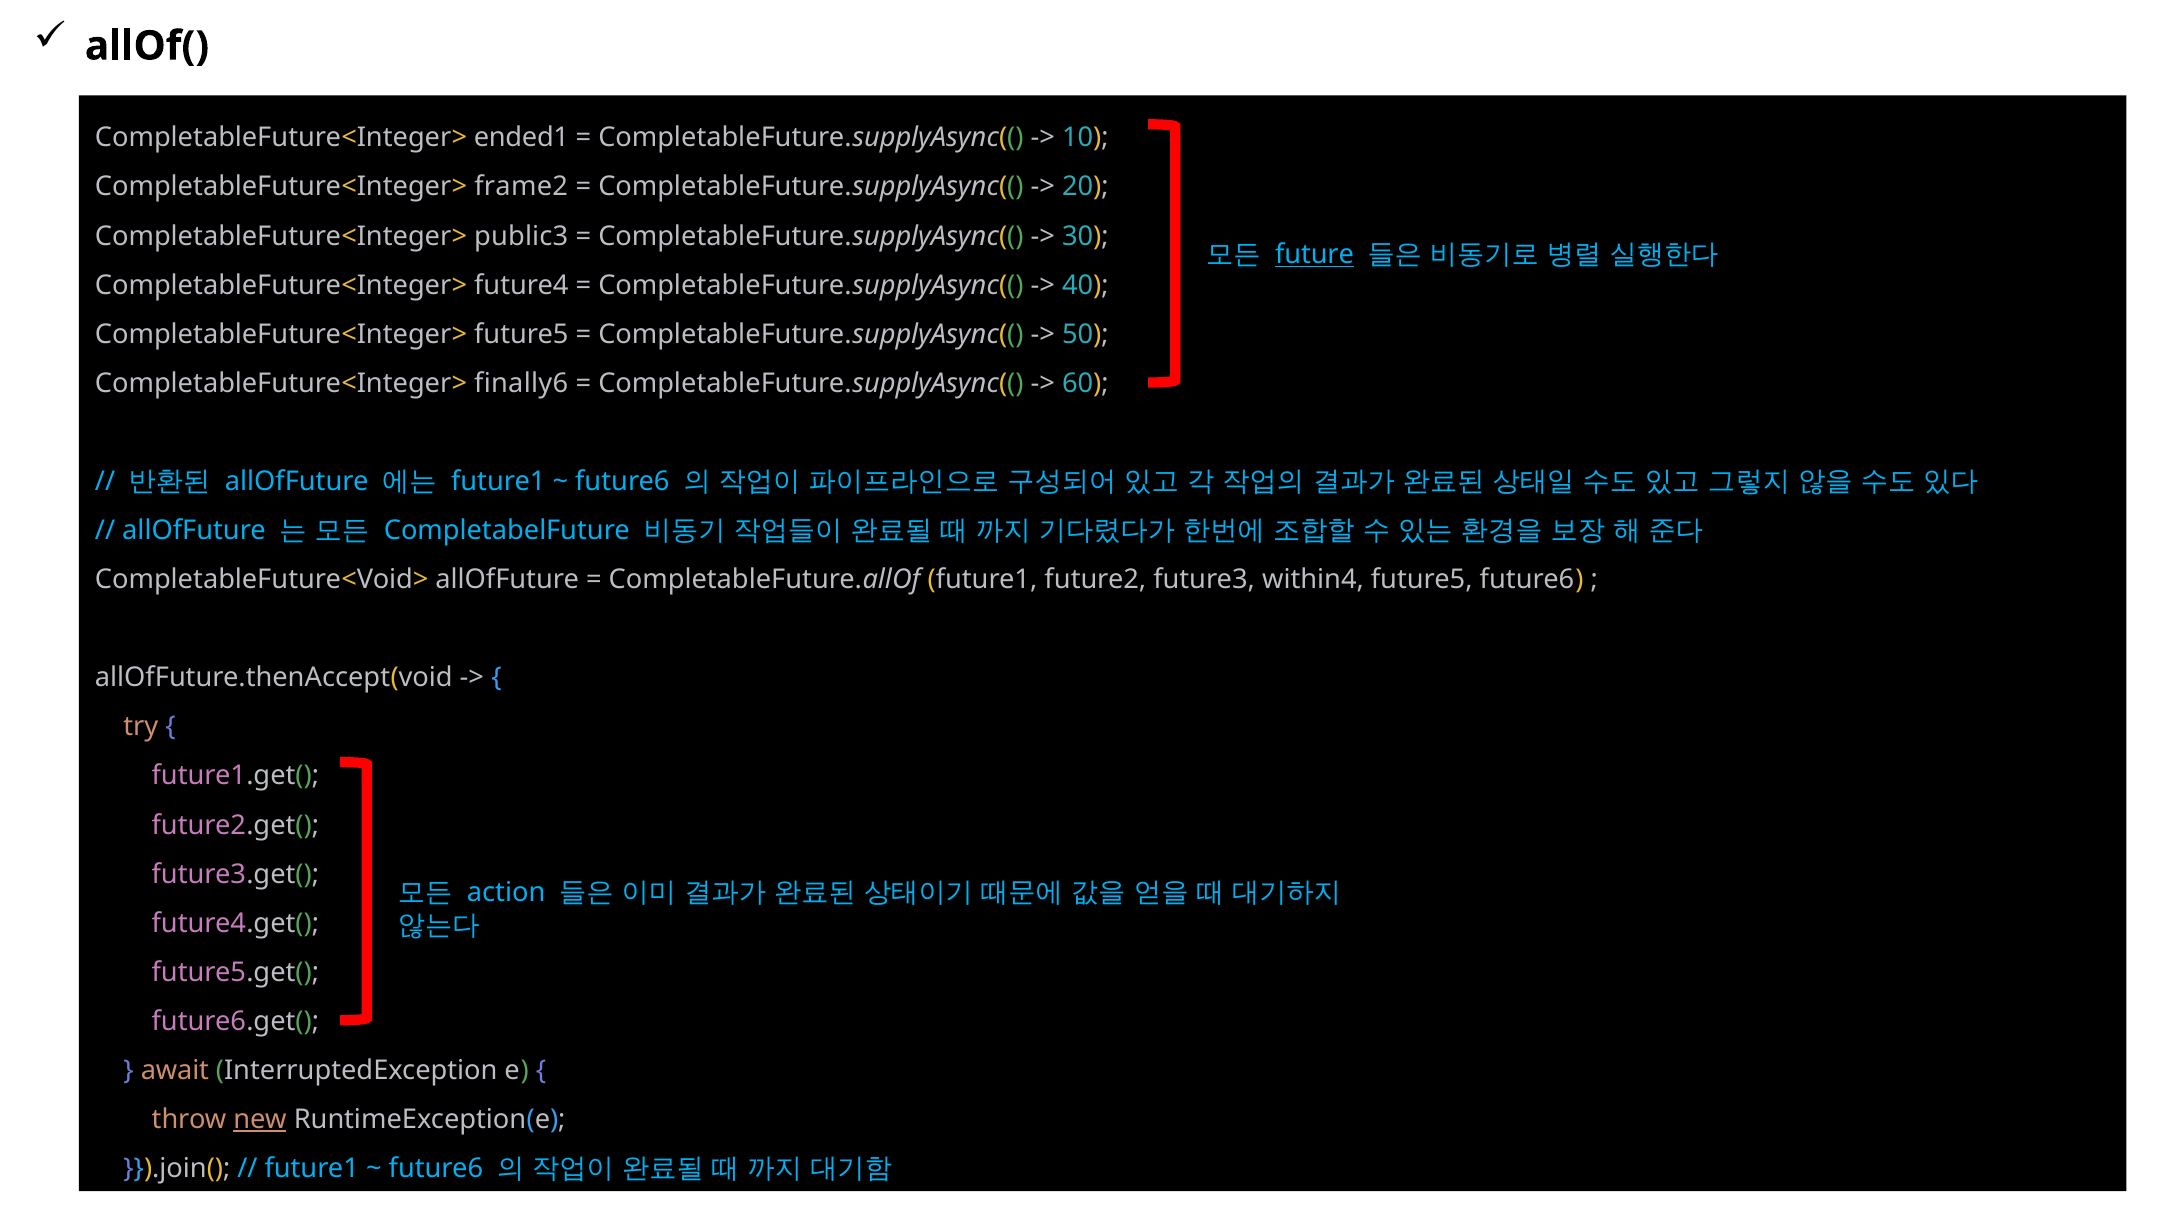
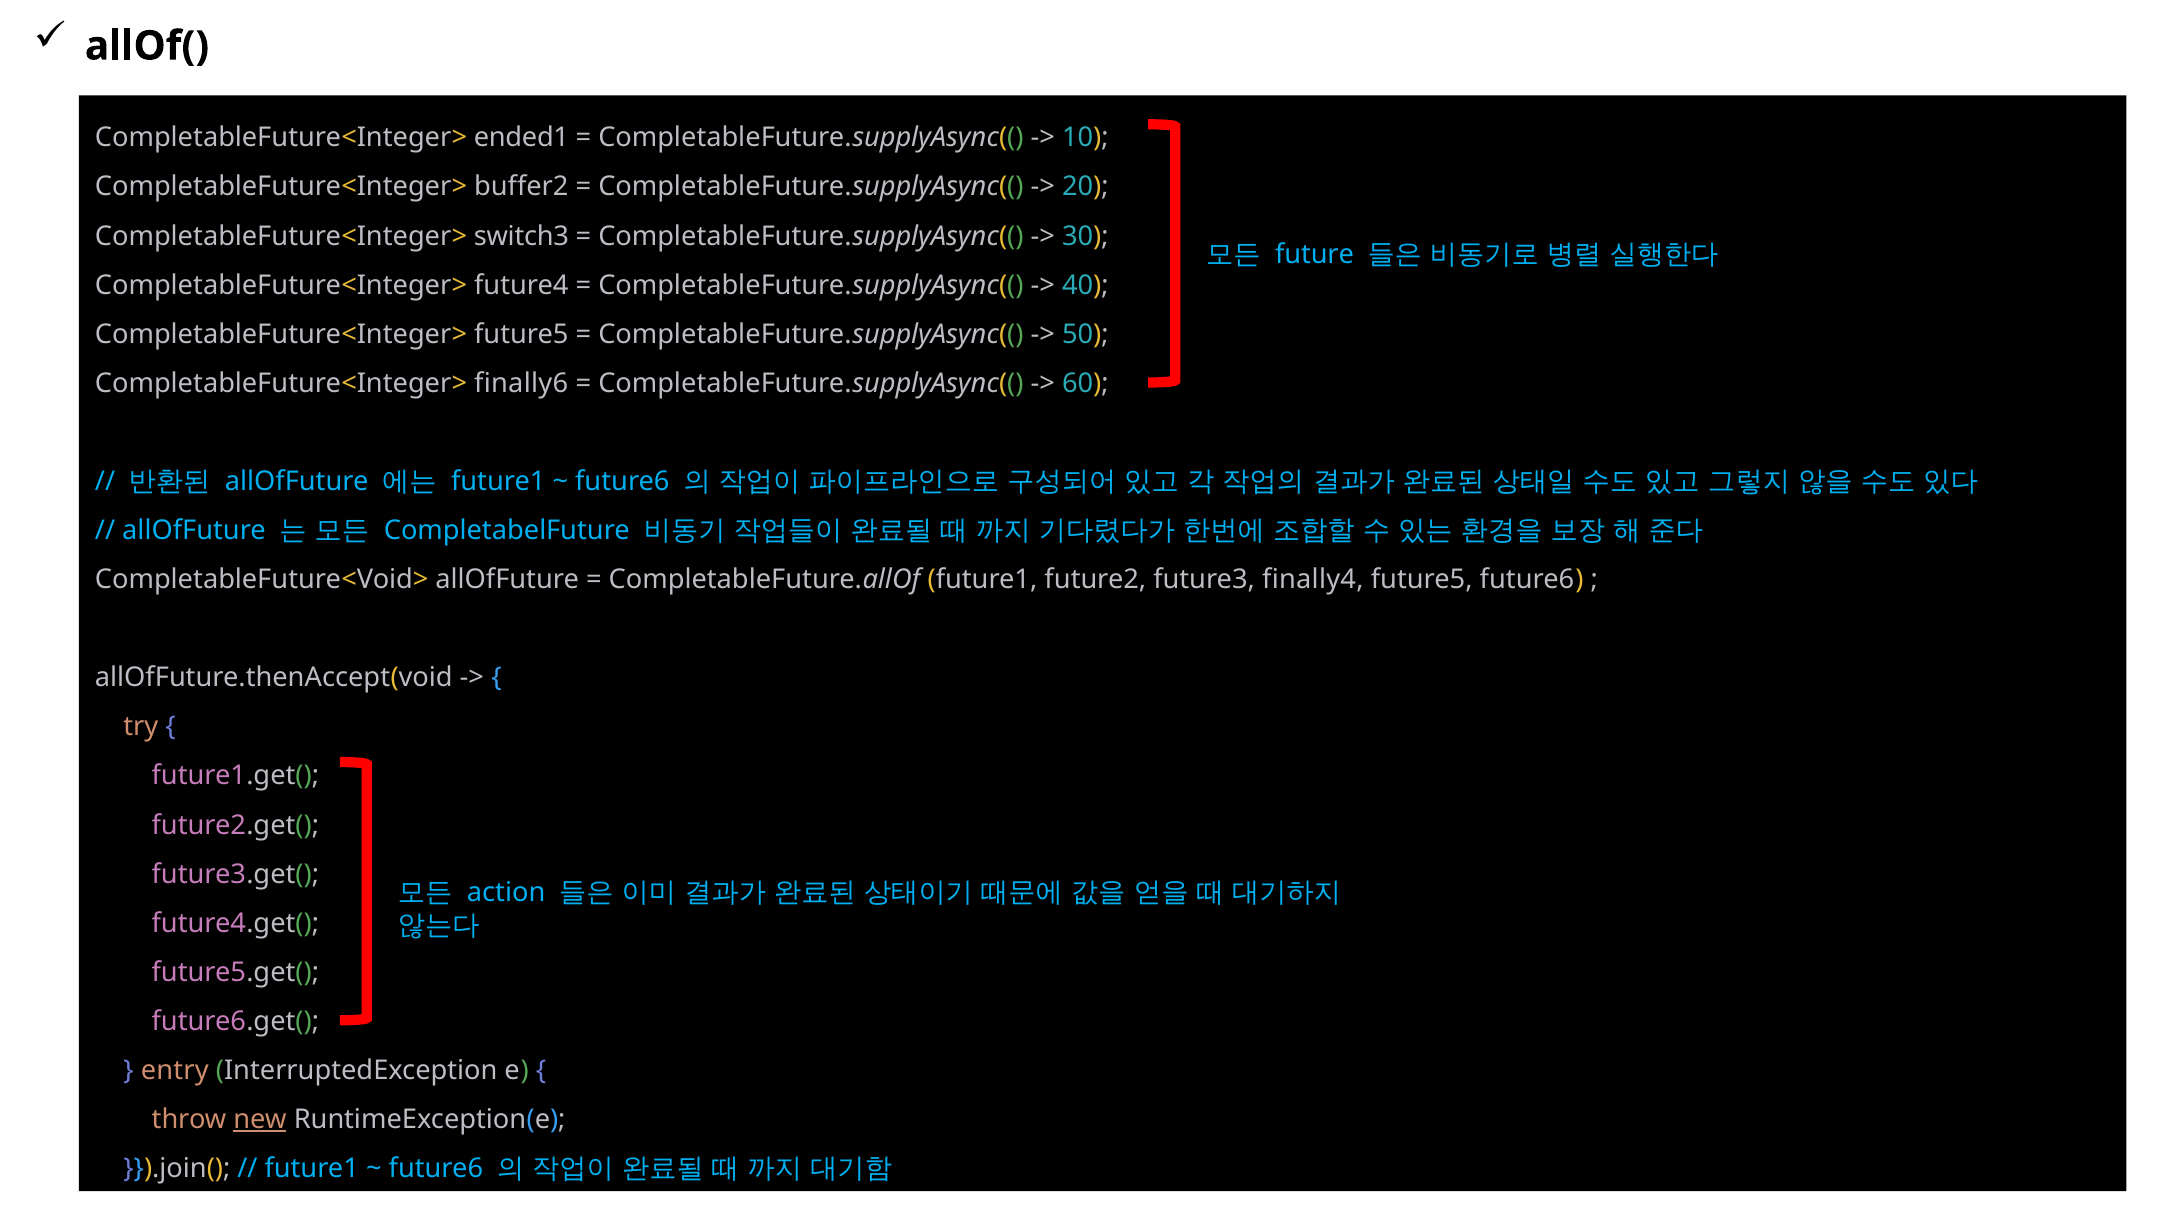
frame2: frame2 -> buffer2 (521, 187)
public3: public3 -> switch3 (521, 236)
future underline: present -> none (1315, 255)
within4: within4 -> finally4 (1313, 580)
await: await -> entry (175, 1070)
